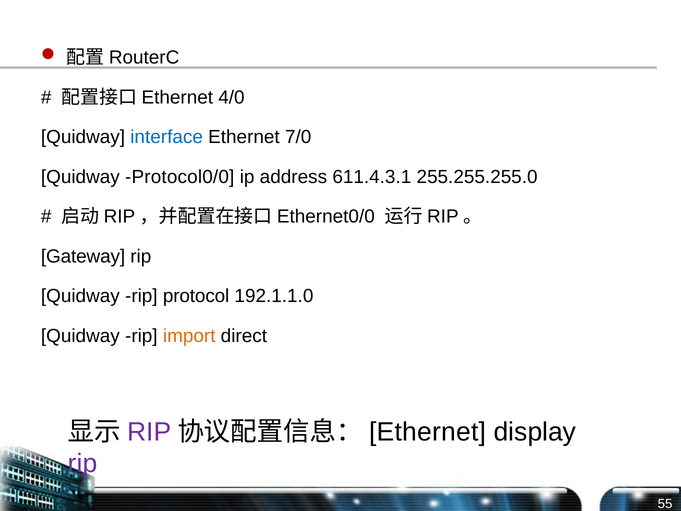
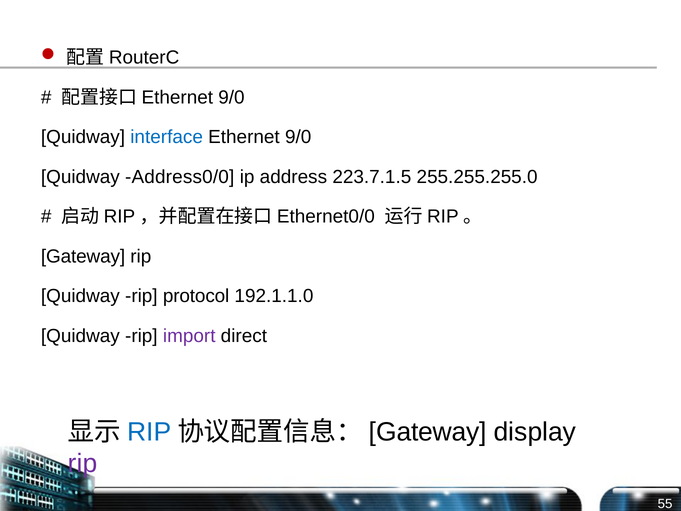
4/0: 4/0 -> 9/0 (231, 97)
Ethernet 7/0: 7/0 -> 9/0 (298, 137)
Protocol0/0: Protocol0/0 -> Address0/0 (180, 177)
611.4.3.1: 611.4.3.1 -> 223.7.1.5 (372, 177)
import colour: orange -> purple (189, 336)
RIP colour: purple -> blue (149, 432)
Ethernet: Ethernet -> Gateway (428, 432)
